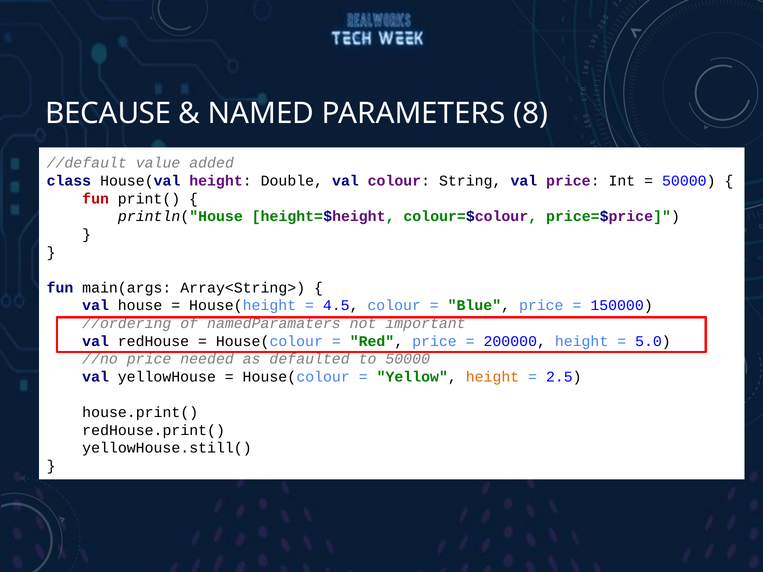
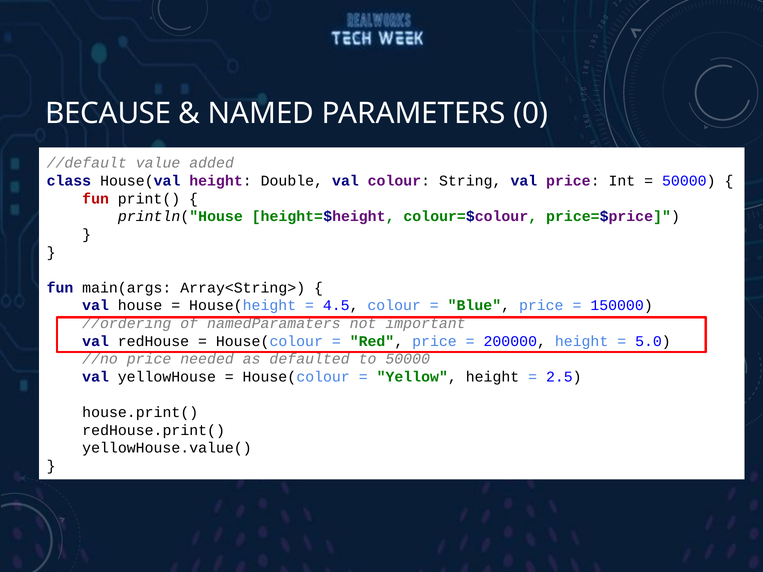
8: 8 -> 0 (531, 114)
height colour: orange -> black (493, 377)
yellowHouse.still(: yellowHouse.still( -> yellowHouse.value( (167, 448)
